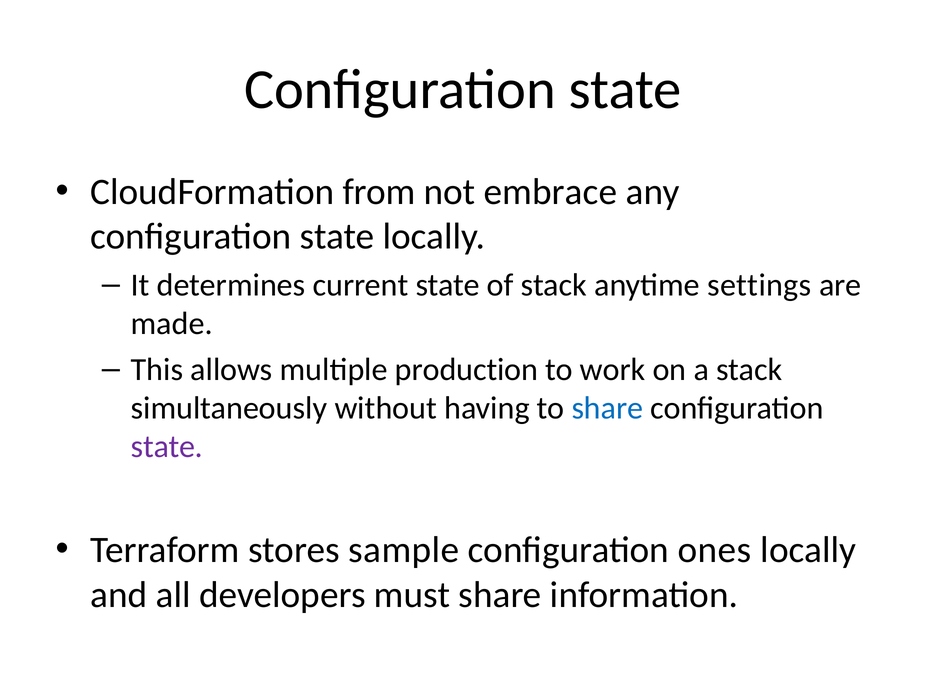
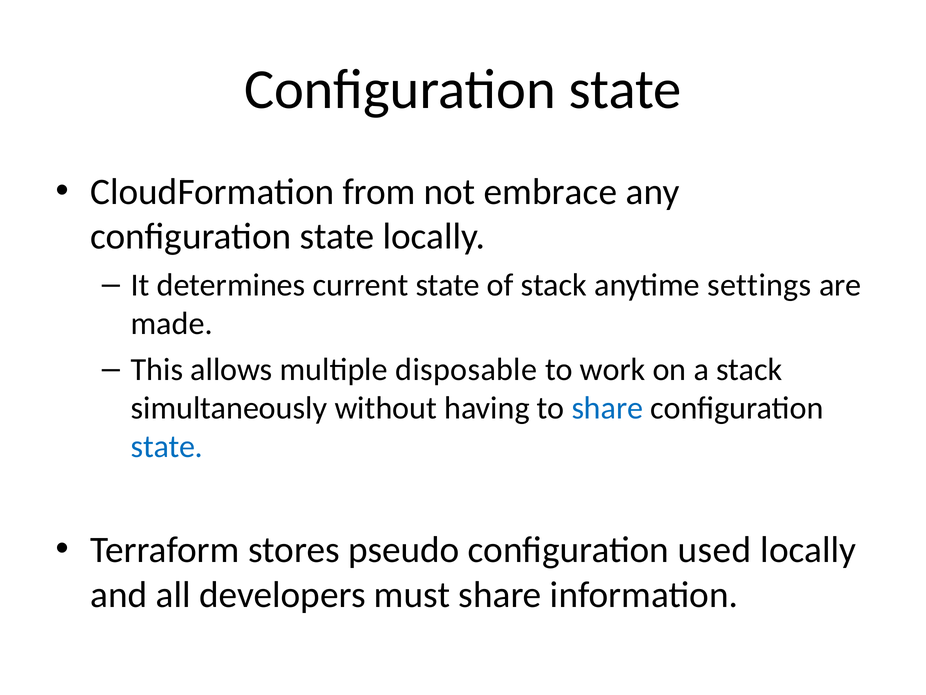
production: production -> disposable (466, 369)
state colour: purple -> blue (167, 446)
sample: sample -> pseudo (404, 550)
ones: ones -> used (715, 550)
